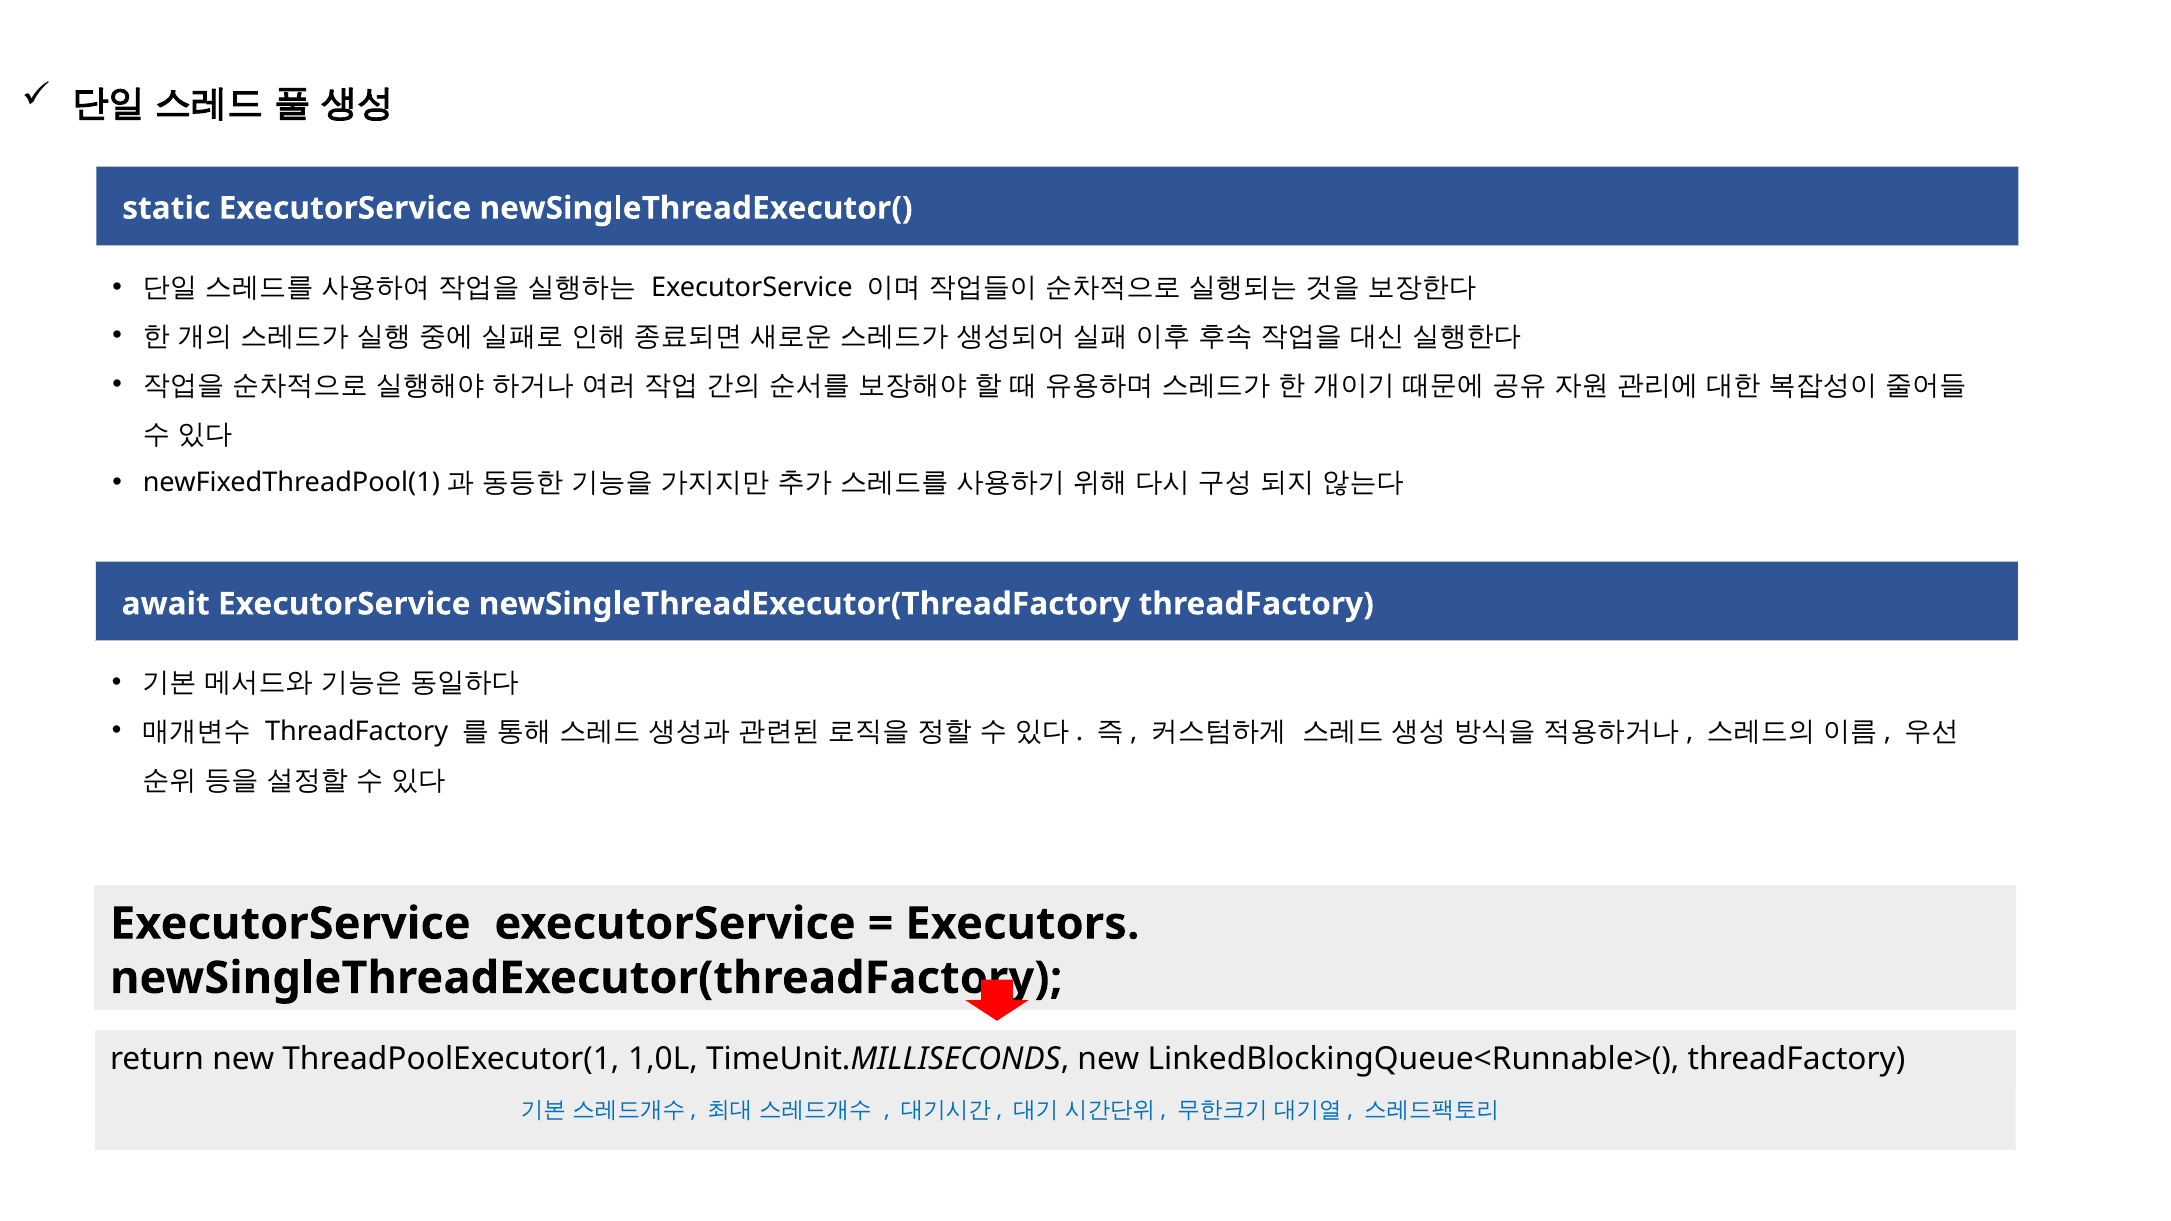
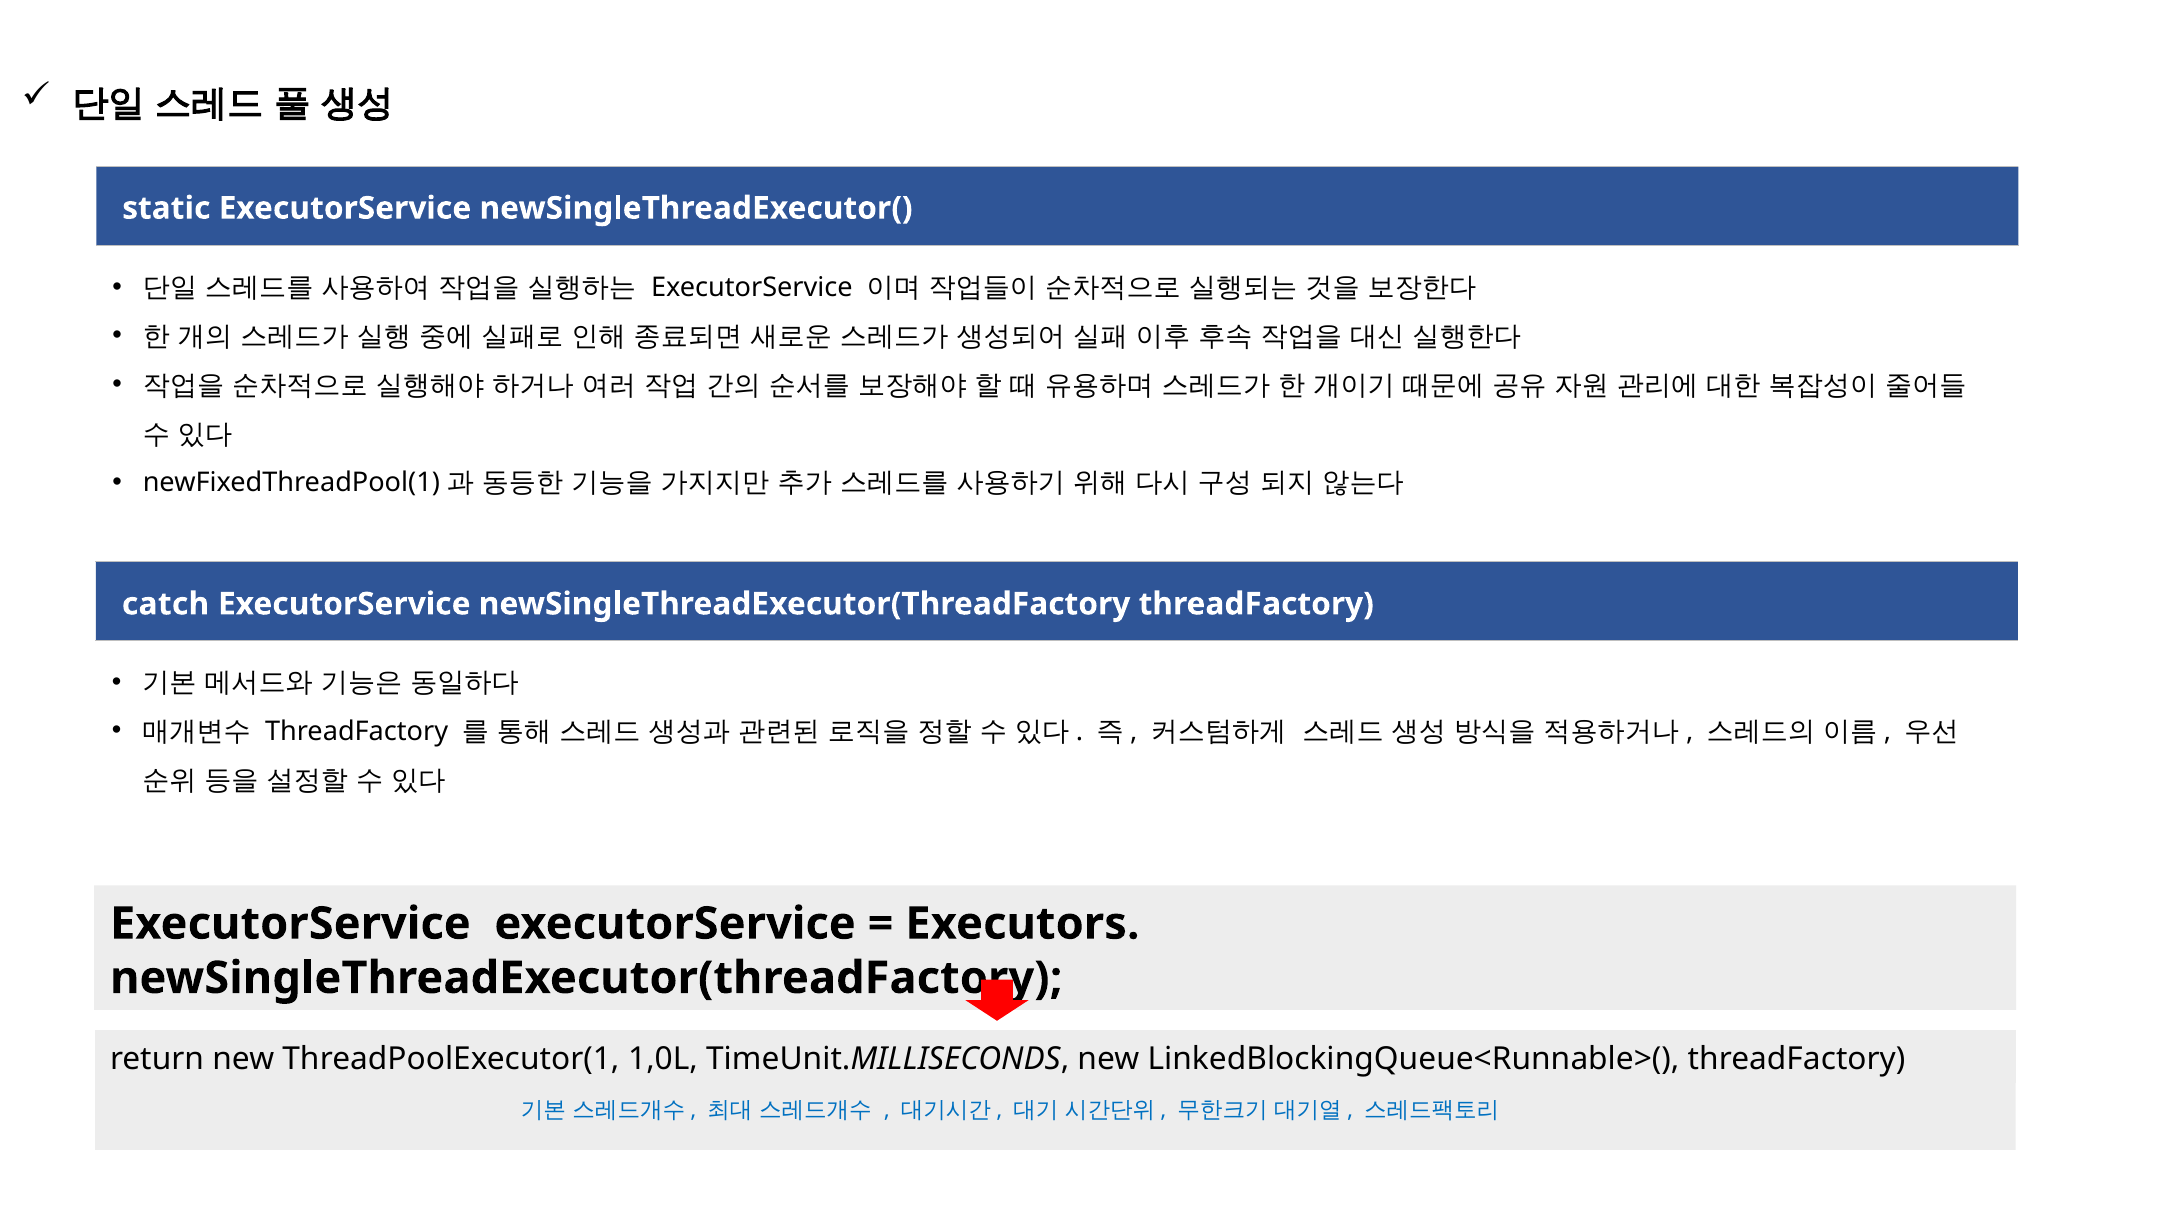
await: await -> catch (166, 604)
